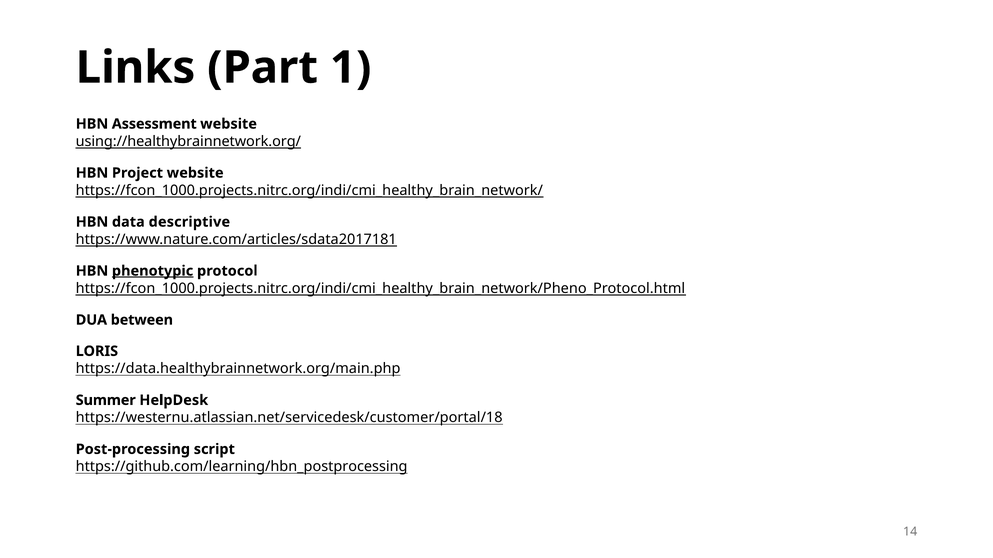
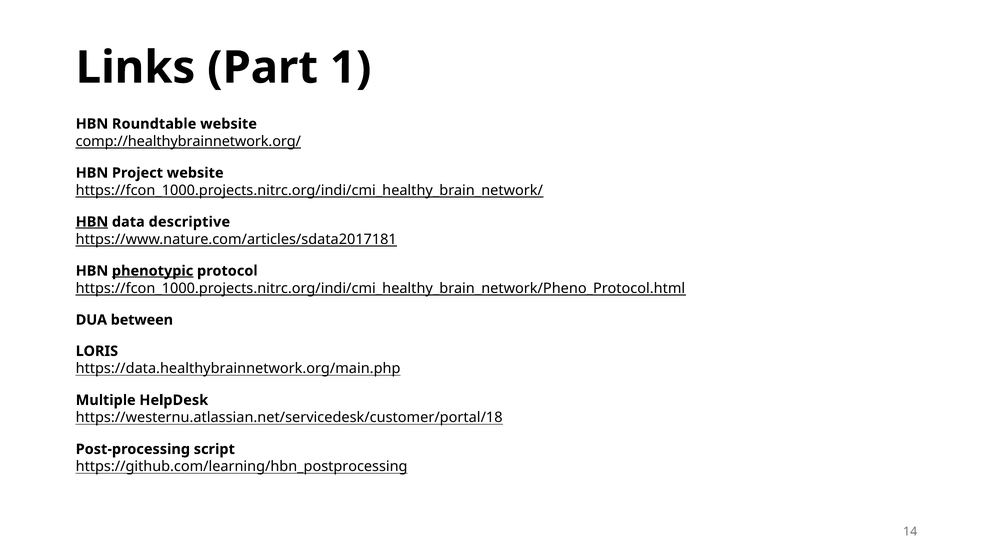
Assessment: Assessment -> Roundtable (154, 124)
using://healthybrainnetwork.org/: using://healthybrainnetwork.org/ -> comp://healthybrainnetwork.org/ (188, 141)
HBN underline: none -> present (92, 222)
Summer: Summer -> Multiple (106, 401)
